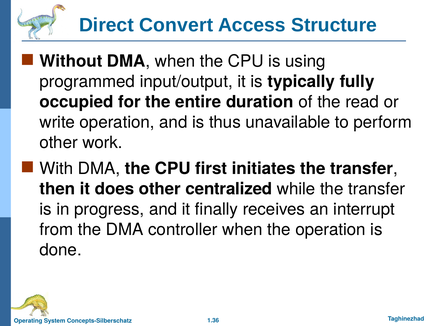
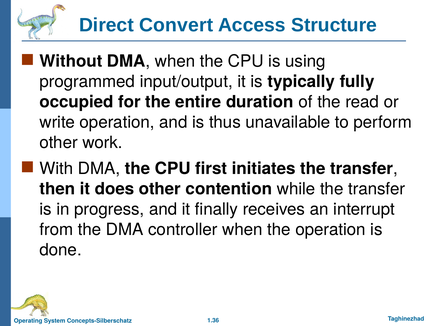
centralized: centralized -> contention (229, 189)
